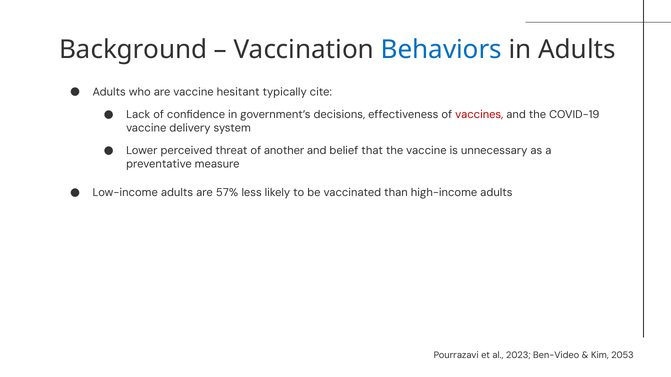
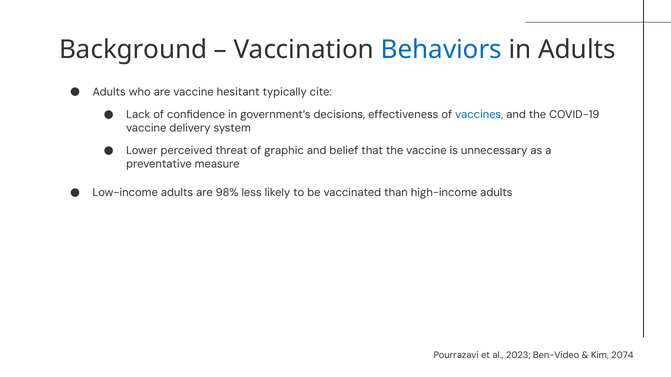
vaccines colour: red -> blue (479, 115)
another: another -> graphic (284, 151)
57%: 57% -> 98% (227, 193)
2053: 2053 -> 2074 (622, 356)
